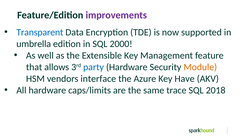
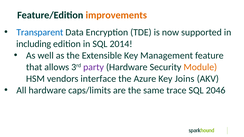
improvements colour: purple -> orange (116, 15)
umbrella: umbrella -> including (34, 44)
2000: 2000 -> 2014 (121, 44)
party colour: blue -> purple (94, 67)
Have: Have -> Joins (185, 79)
2018: 2018 -> 2046 (216, 90)
